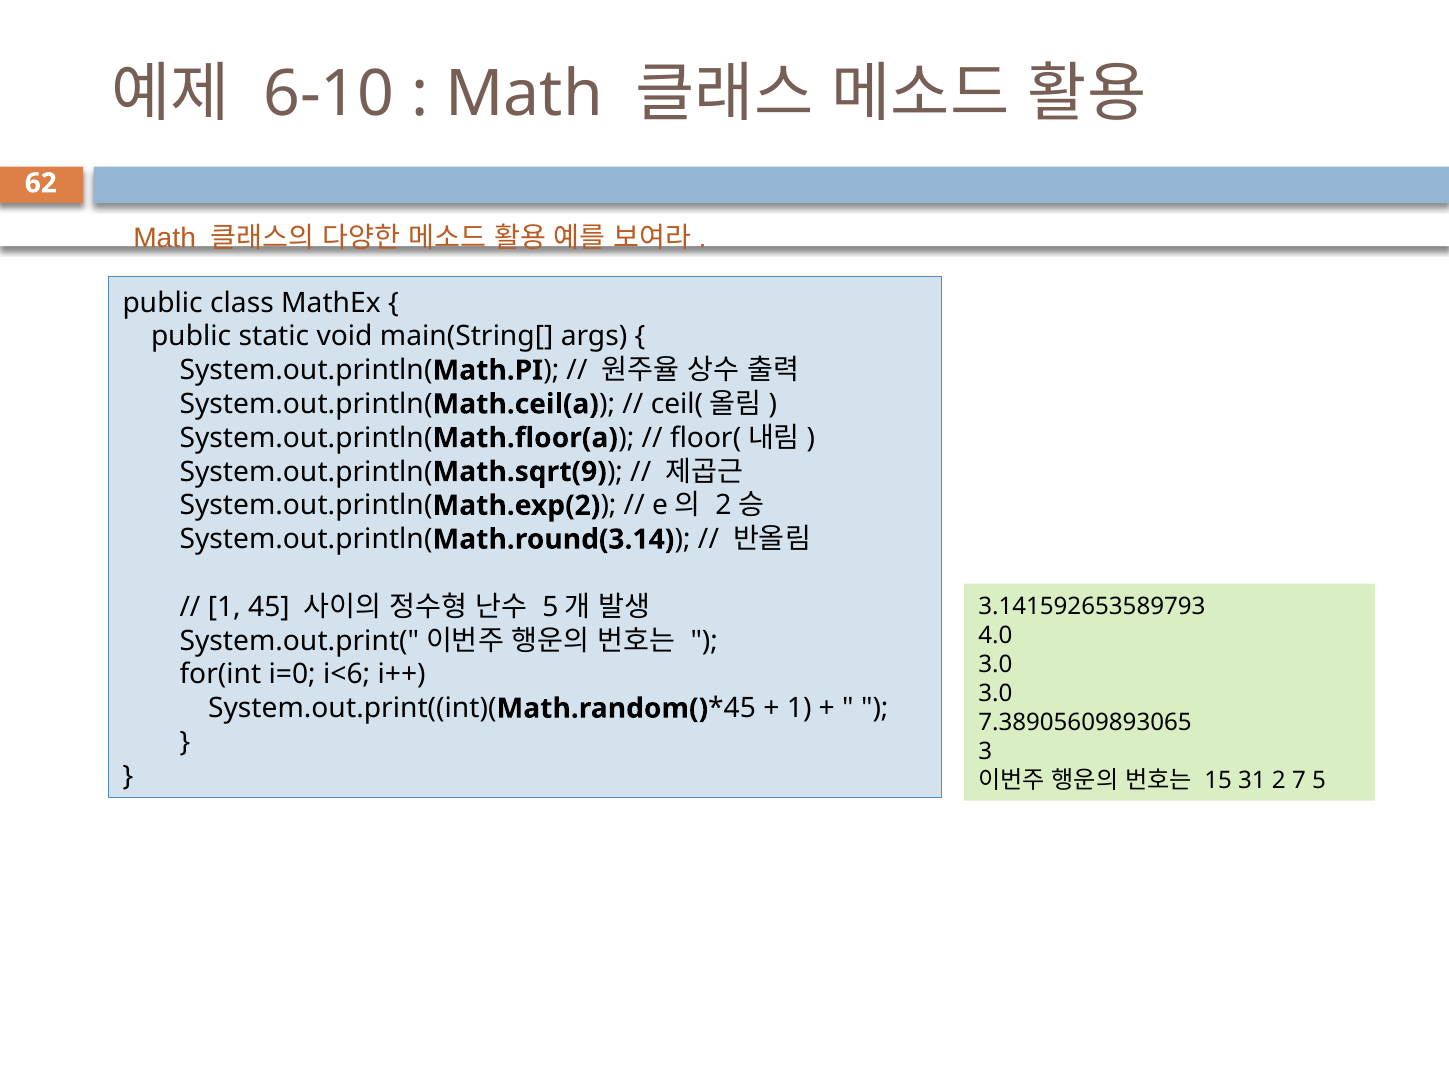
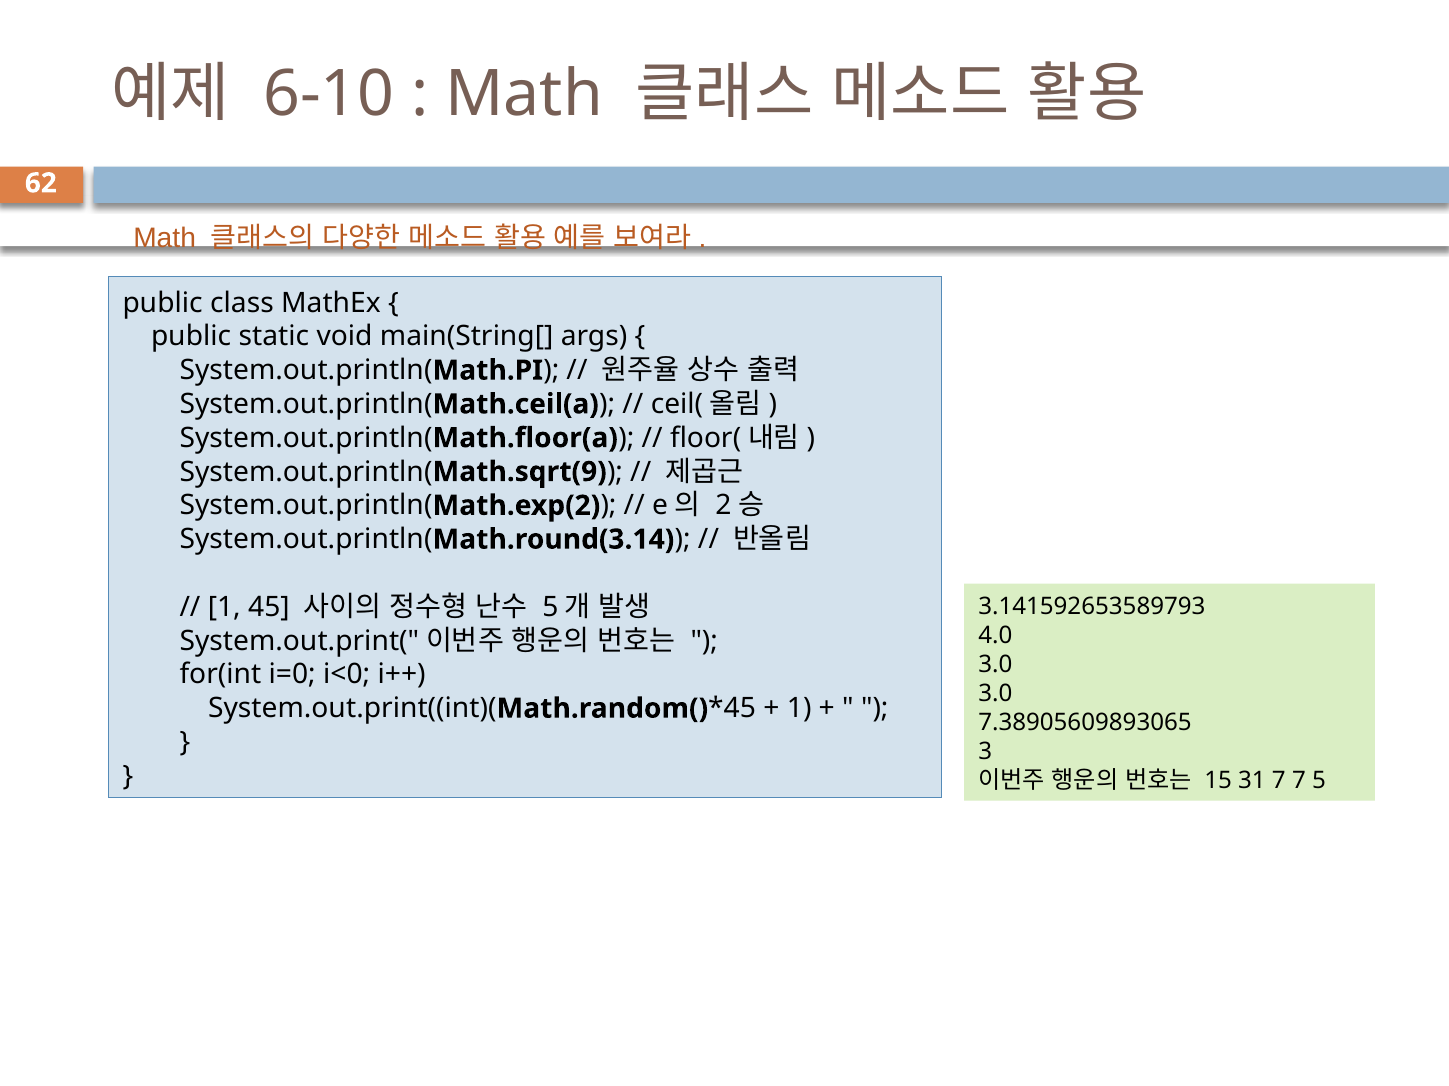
i<6: i<6 -> i<0 (347, 675)
31 2: 2 -> 7 (1279, 781)
